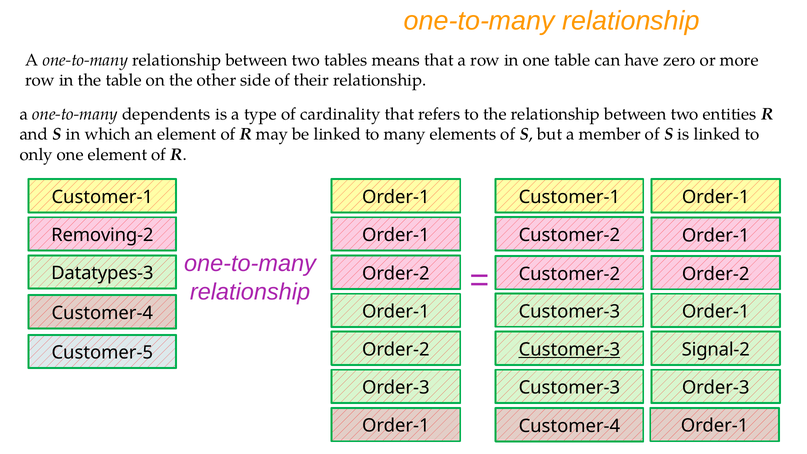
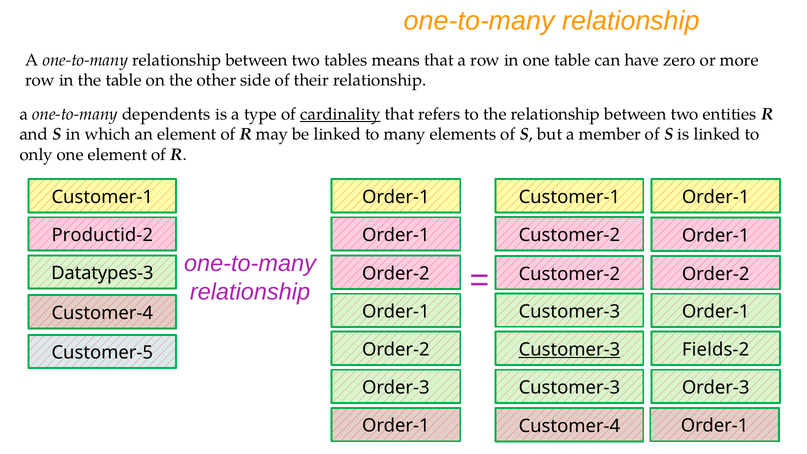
cardinality underline: none -> present (340, 114)
Removing-2: Removing-2 -> Productid-2 (102, 235)
Signal-2: Signal-2 -> Fields-2 (716, 350)
